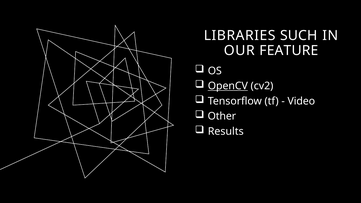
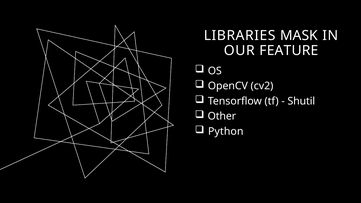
SUCH: SUCH -> MASK (299, 36)
OpenCV underline: present -> none (228, 86)
Video: Video -> Shutil (301, 101)
Results: Results -> Python (226, 131)
